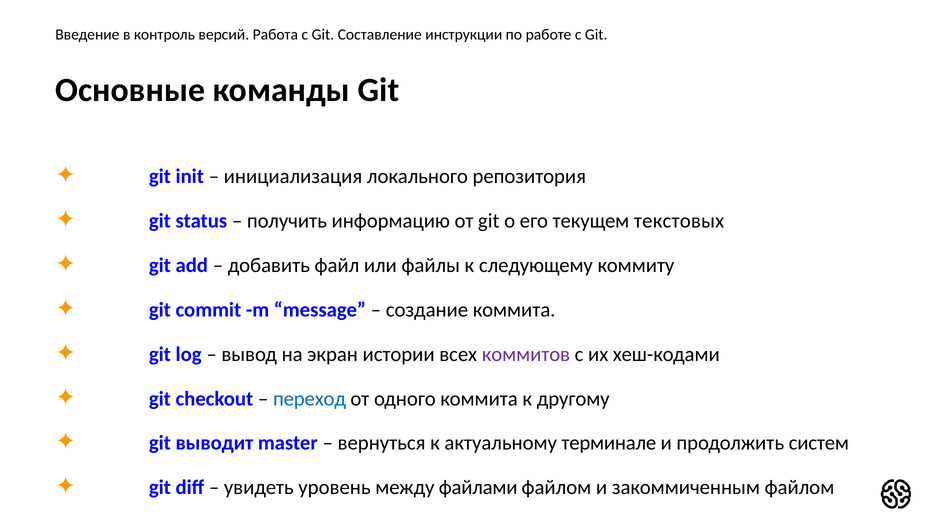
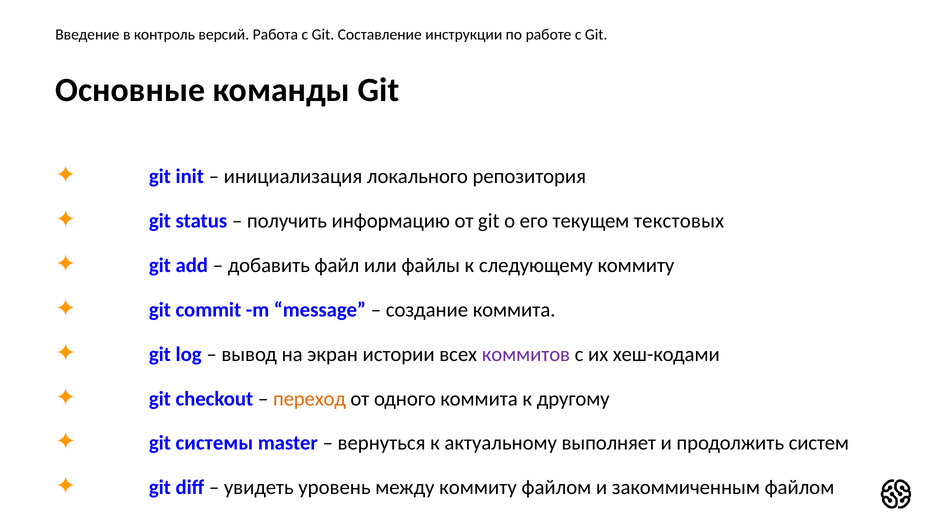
переход colour: blue -> orange (310, 398)
выводит: выводит -> системы (214, 443)
терминале: терминале -> выполняет (609, 443)
между файлами: файлами -> коммиту (478, 487)
